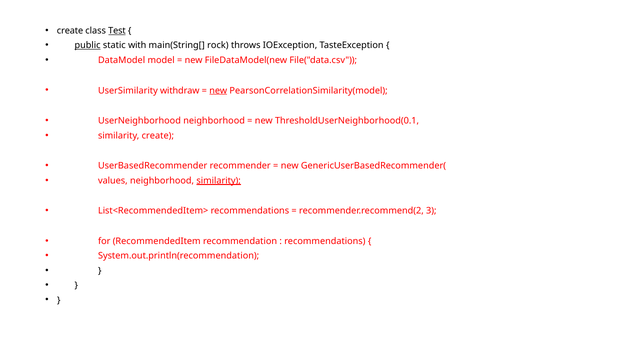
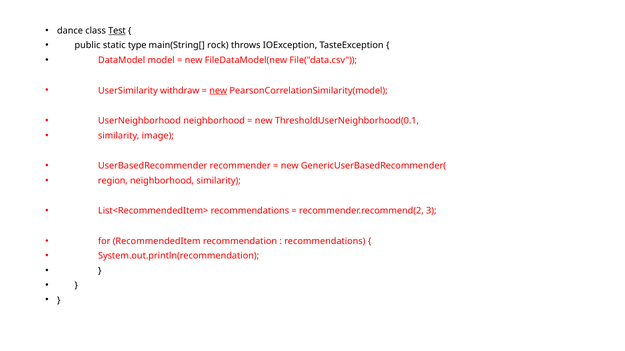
create: create -> dance (70, 31)
public underline: present -> none (88, 46)
with: with -> type (137, 46)
similarity create: create -> image (158, 136)
values: values -> region (113, 181)
similarity underline: present -> none (219, 181)
